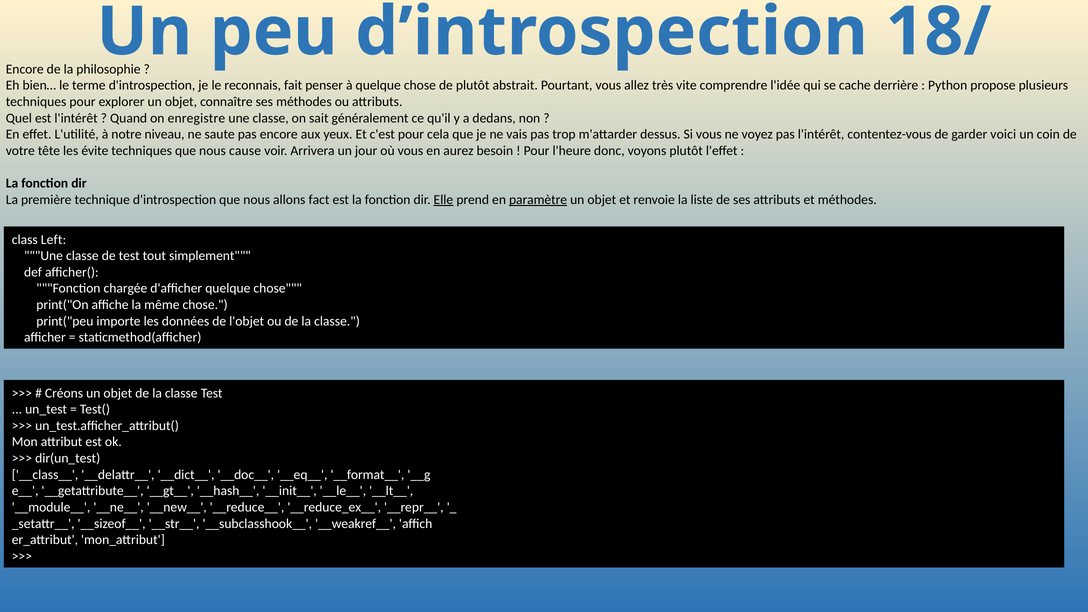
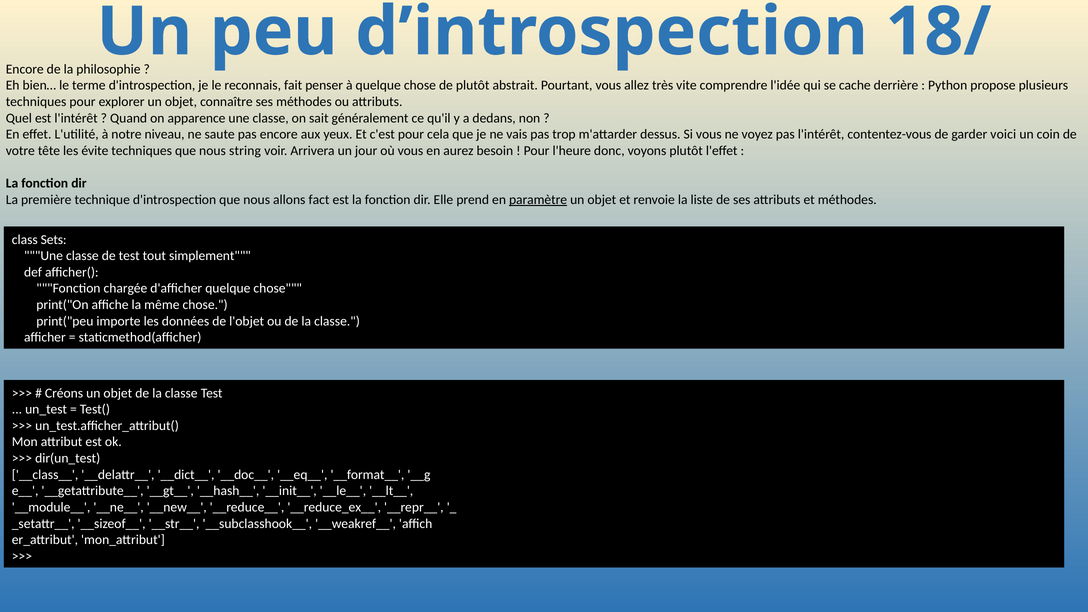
enregistre: enregistre -> apparence (197, 118)
cause: cause -> string (245, 151)
Elle underline: present -> none (443, 200)
Left: Left -> Sets (54, 240)
